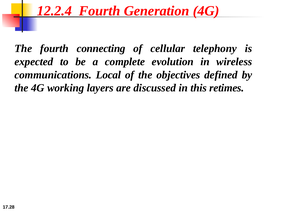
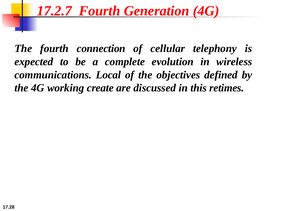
12.2.4: 12.2.4 -> 17.2.7 (54, 11)
connecting: connecting -> connection (101, 48)
layers: layers -> create (100, 88)
